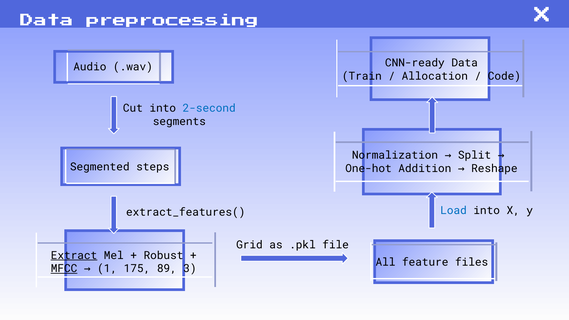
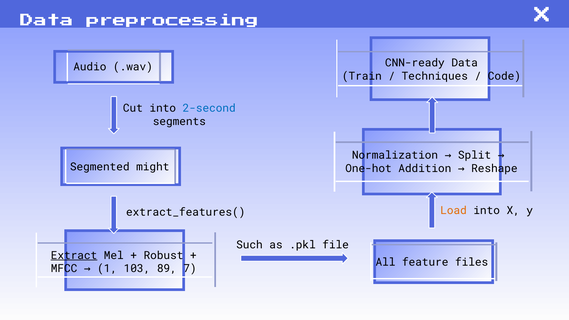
Allocation: Allocation -> Techniques (435, 76)
steps: steps -> might (153, 167)
Load colour: blue -> orange (454, 211)
Grid: Grid -> Such (249, 245)
MFCC underline: present -> none (64, 269)
175: 175 -> 103 (137, 269)
3: 3 -> 7 (190, 269)
